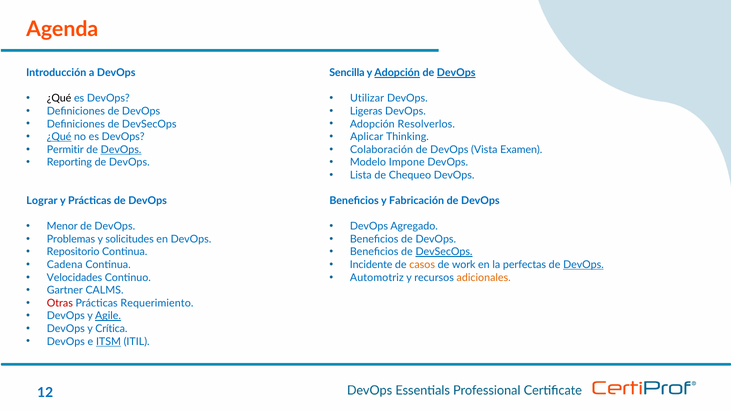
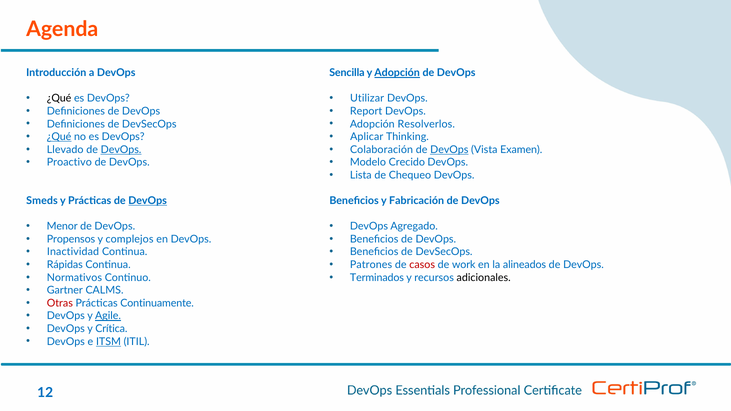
DevOps underline: present -> none (456, 73)
Ligeras: Ligeras -> Report (366, 111)
Permitir: Permitir -> Llevado (65, 150)
DevOps underline: none -> present (449, 150)
Reporting: Reporting -> Proactivo (69, 162)
Impone: Impone -> Crecido (407, 162)
Lograr: Lograr -> Smeds (42, 201)
DevOps underline: none -> present (148, 201)
Problemas: Problemas -> Propensos (71, 239)
solicitudes: solicitudes -> complejos (130, 239)
Repositorio: Repositorio -> Inactividad (73, 252)
DevSecOps underline: present -> none (444, 252)
Cadena: Cadena -> Rápidas (65, 265)
Incidente: Incidente -> Patrones (371, 265)
casos colour: orange -> red (422, 265)
perfectas: perfectas -> alineados (525, 265)
DevOps underline: present -> none (583, 265)
Velocidades: Velocidades -> Normativos (74, 278)
Automotriz: Automotriz -> Terminados (377, 278)
adicionales colour: orange -> black (484, 278)
Requerimiento: Requerimiento -> Continuamente (157, 303)
